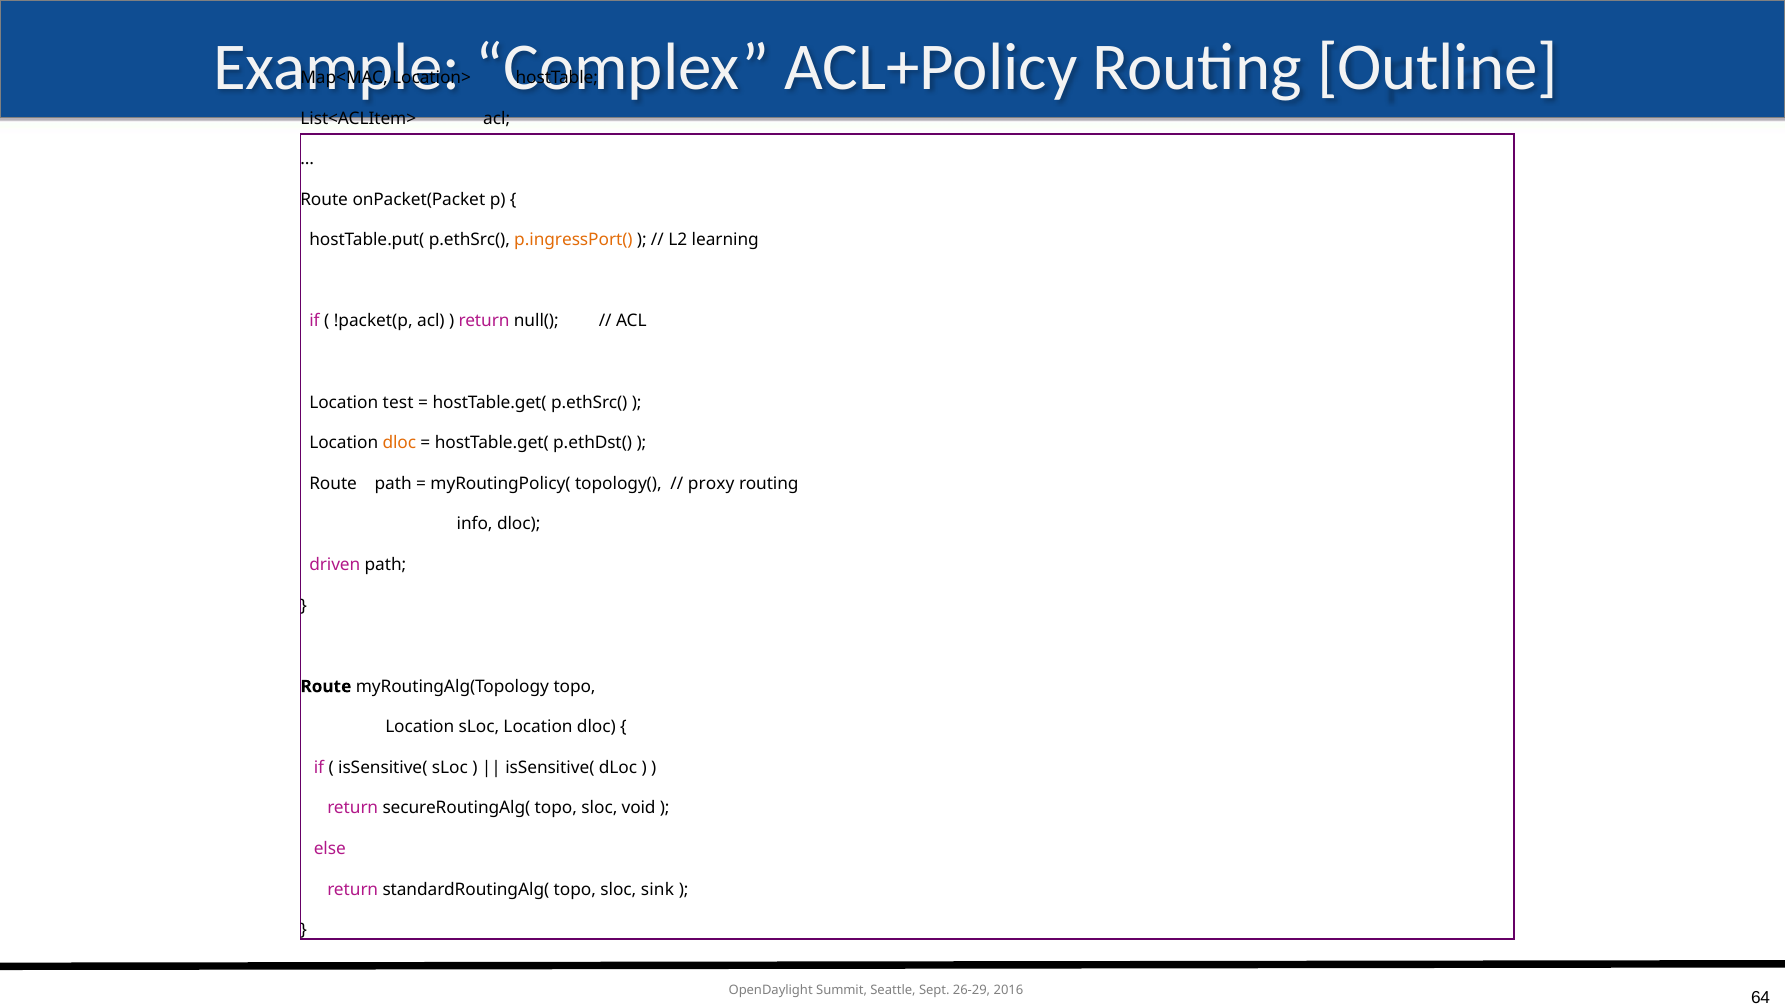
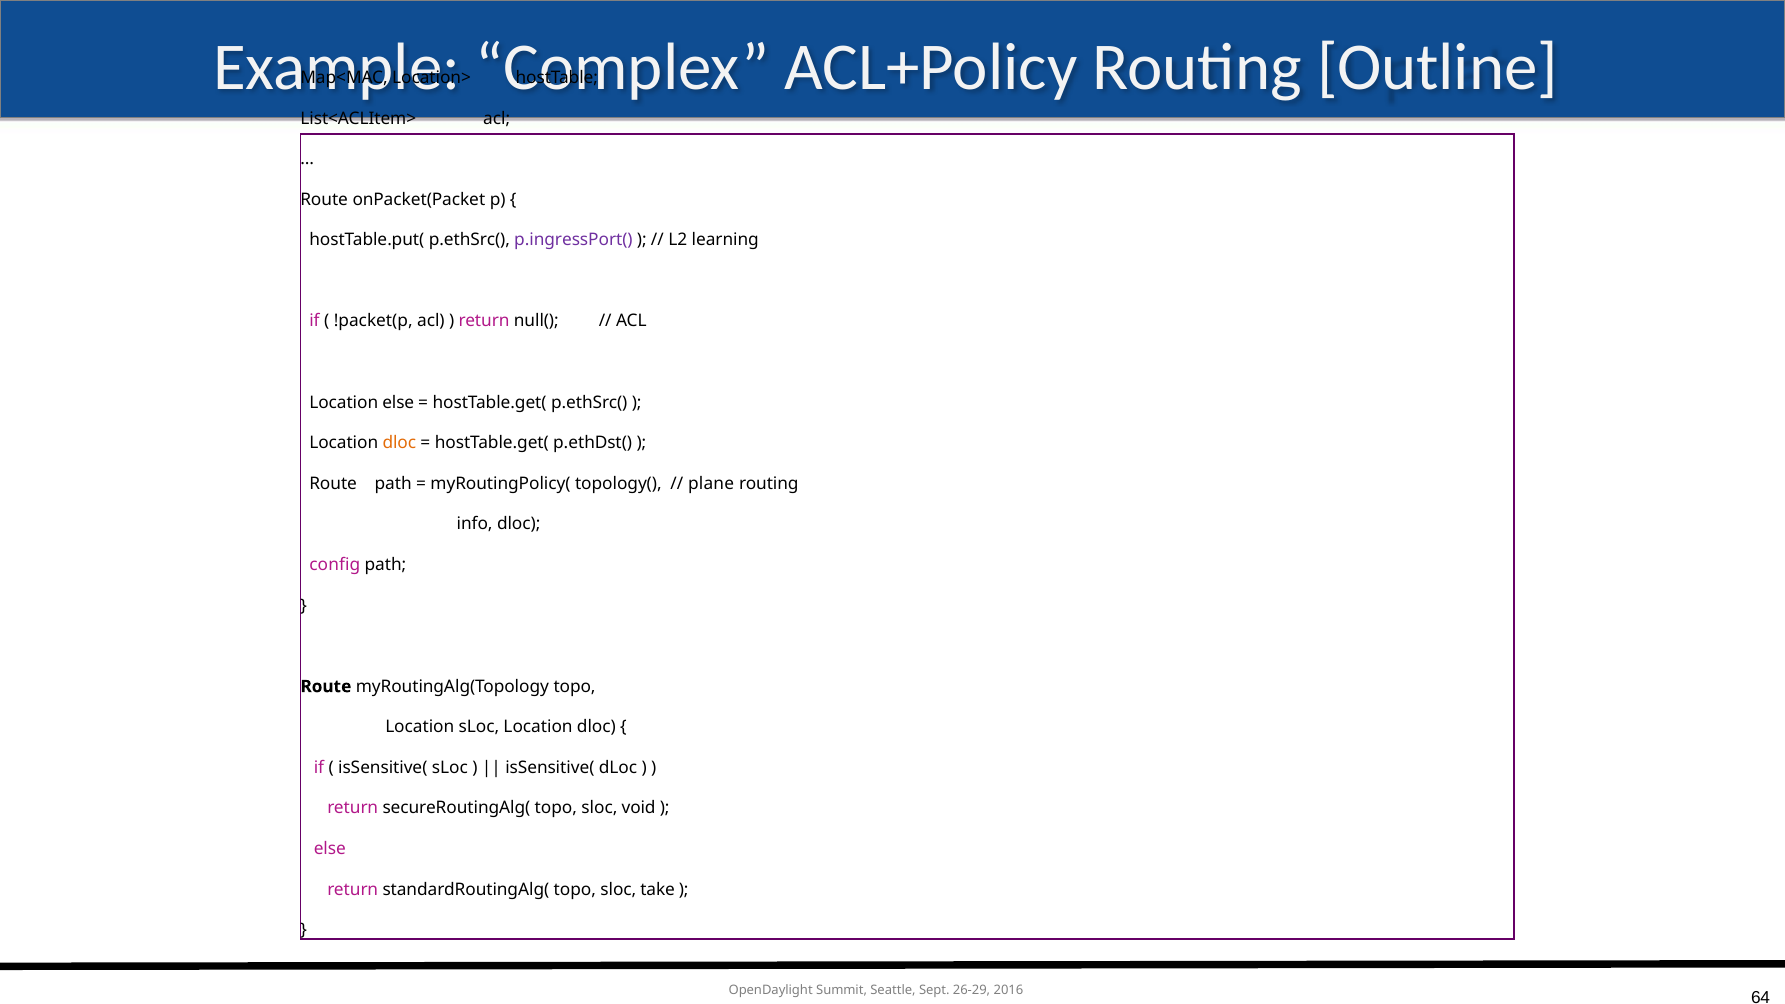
p.ingressPort( colour: orange -> purple (573, 240)
Location test: test -> else (398, 402)
proxy: proxy -> plane (711, 484)
driven: driven -> config (335, 565)
sink: sink -> take (658, 889)
